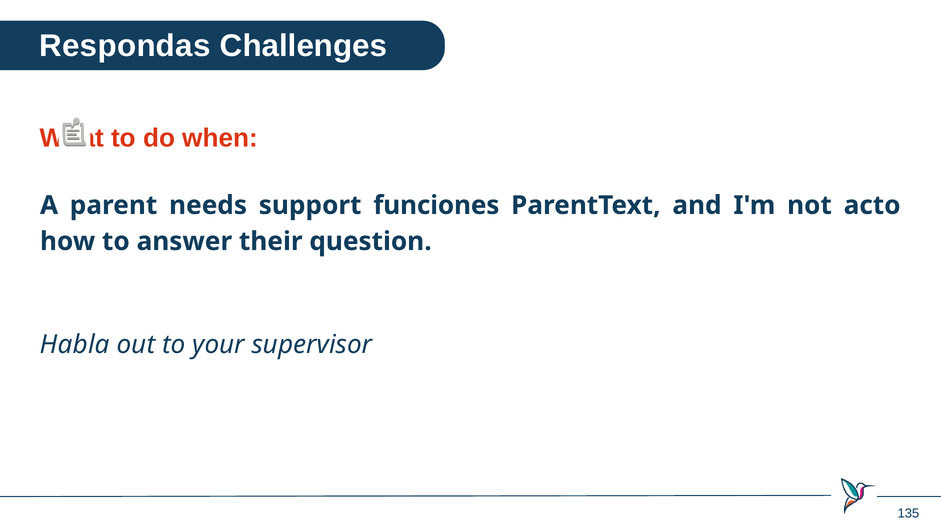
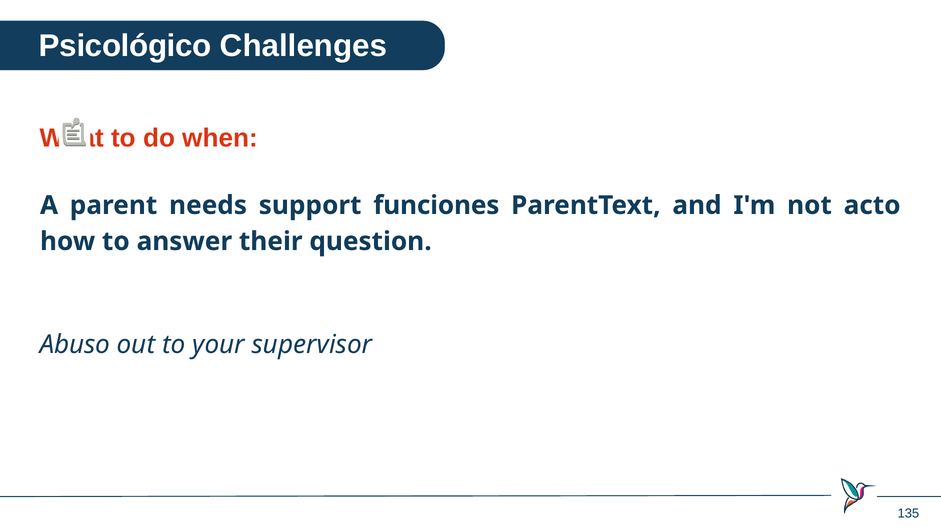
Respondas: Respondas -> Psicológico (125, 46)
Habla: Habla -> Abuso (75, 345)
